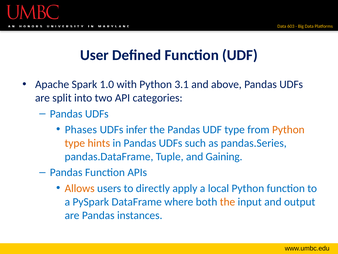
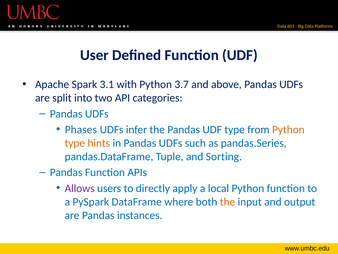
1.0: 1.0 -> 3.1 (107, 84)
3.1: 3.1 -> 3.7 (182, 84)
Gaining: Gaining -> Sorting (224, 156)
Allows colour: orange -> purple (80, 188)
